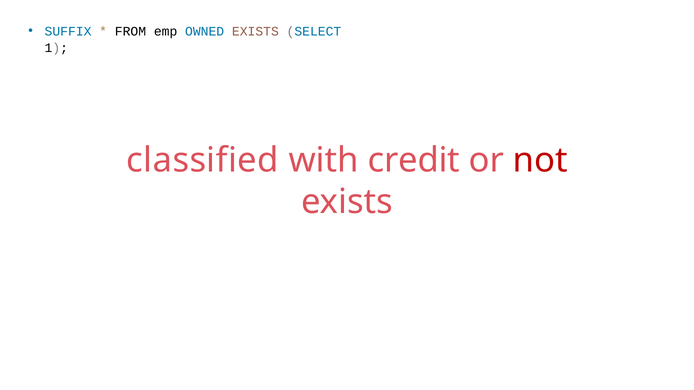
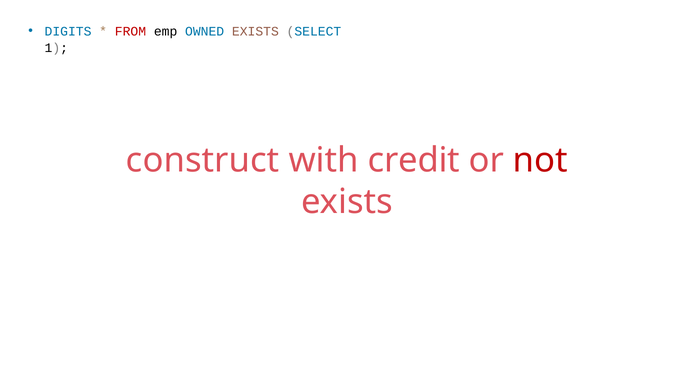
SUFFIX: SUFFIX -> DIGITS (68, 31)
FROM colour: black -> red (130, 31)
classified: classified -> construct (203, 160)
